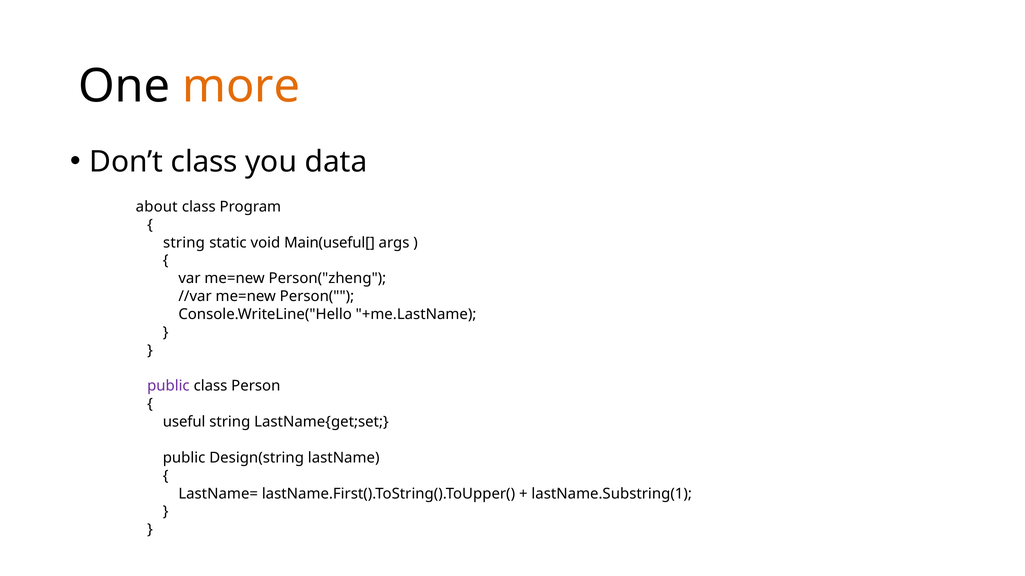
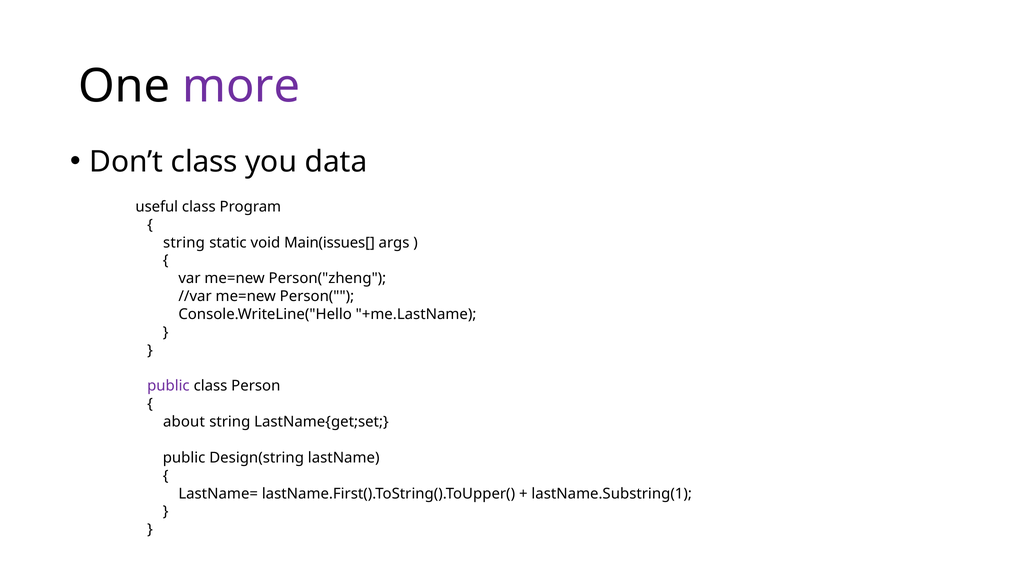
more colour: orange -> purple (241, 86)
about: about -> useful (157, 207)
Main(useful[: Main(useful[ -> Main(issues[ (329, 243)
useful: useful -> about (184, 422)
